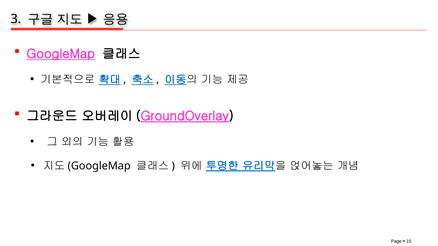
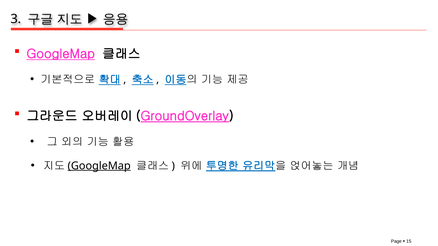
GoogleMap underline: none -> present (99, 166)
